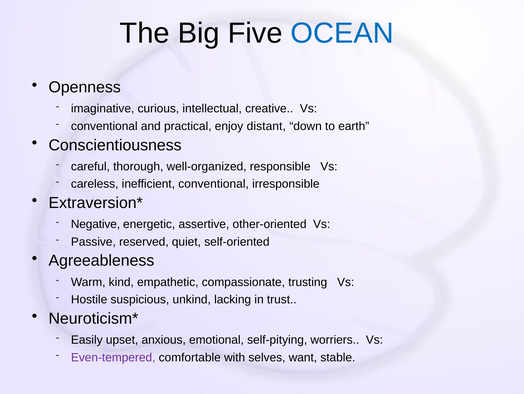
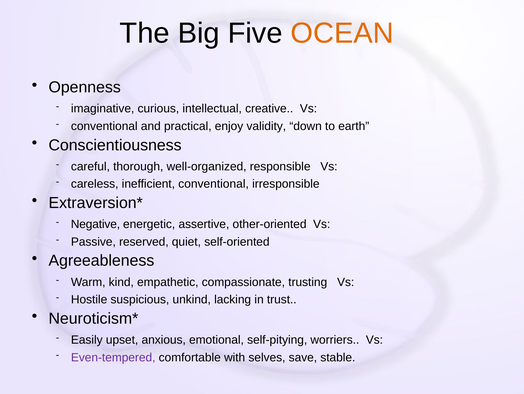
OCEAN colour: blue -> orange (342, 33)
distant: distant -> validity (266, 126)
want: want -> save (303, 357)
